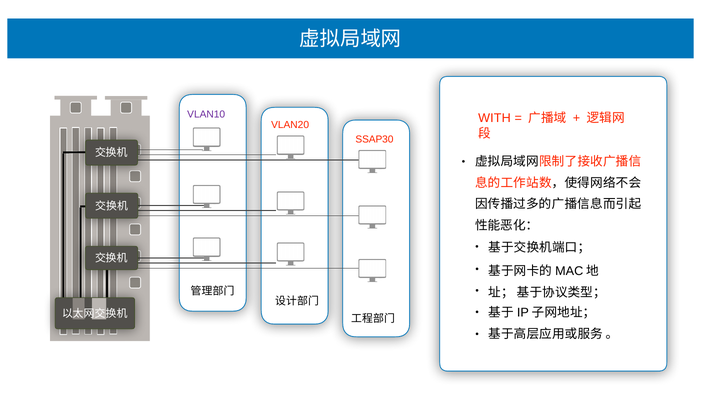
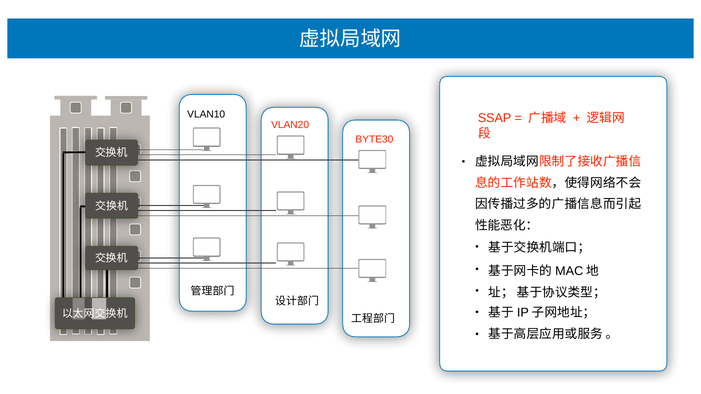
VLAN10 colour: purple -> black (206, 115)
WITH: WITH -> SSAP (495, 118)
SSAP30: SSAP30 -> BYTE30 (374, 139)
